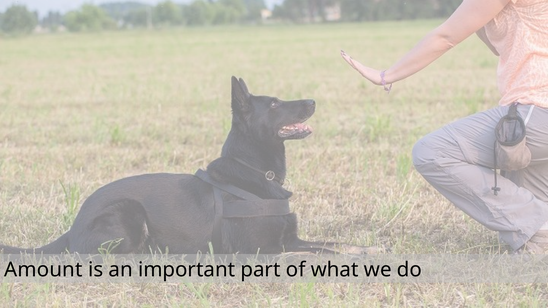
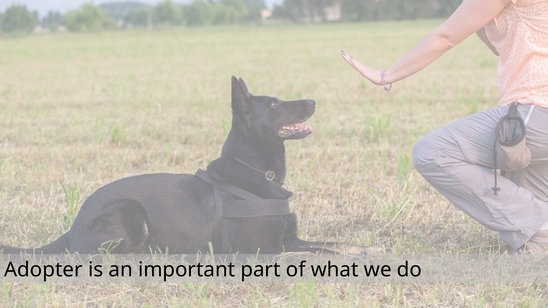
Amount: Amount -> Adopter (43, 270)
